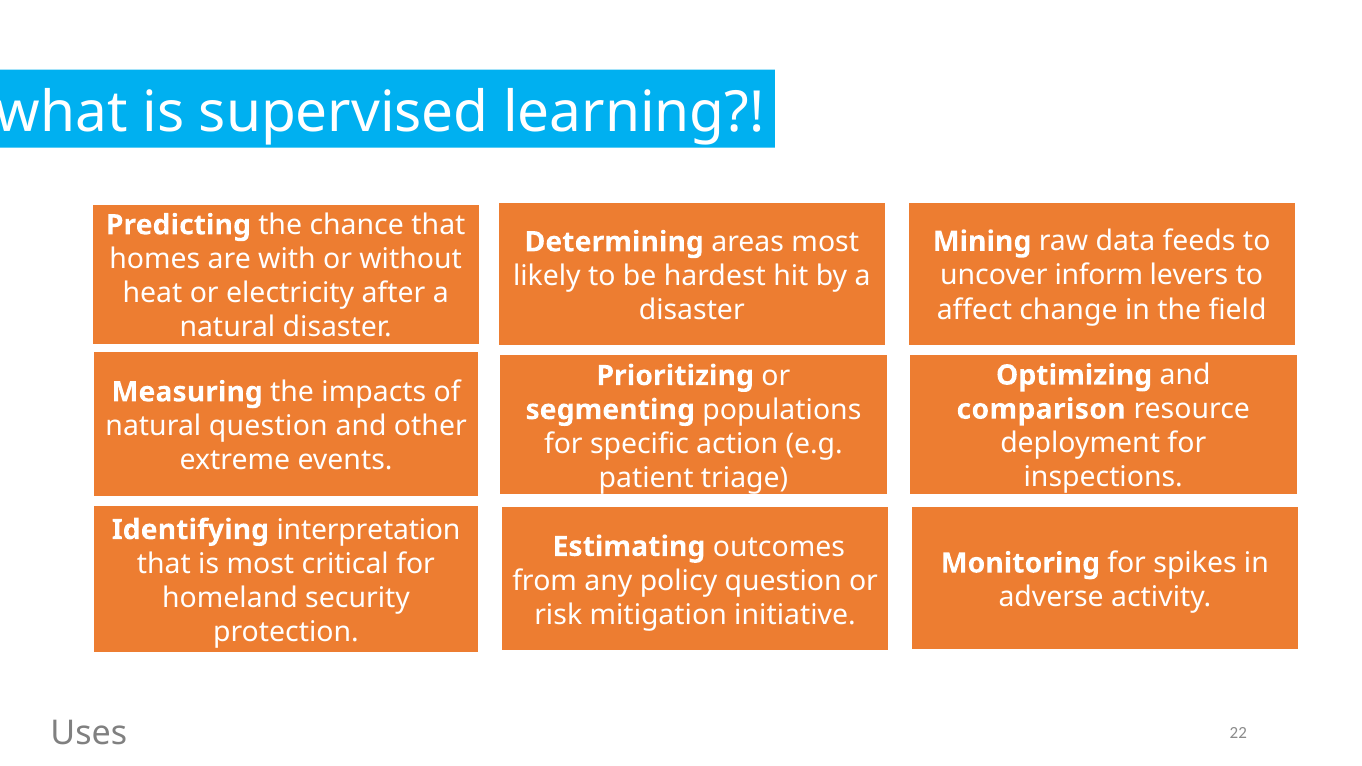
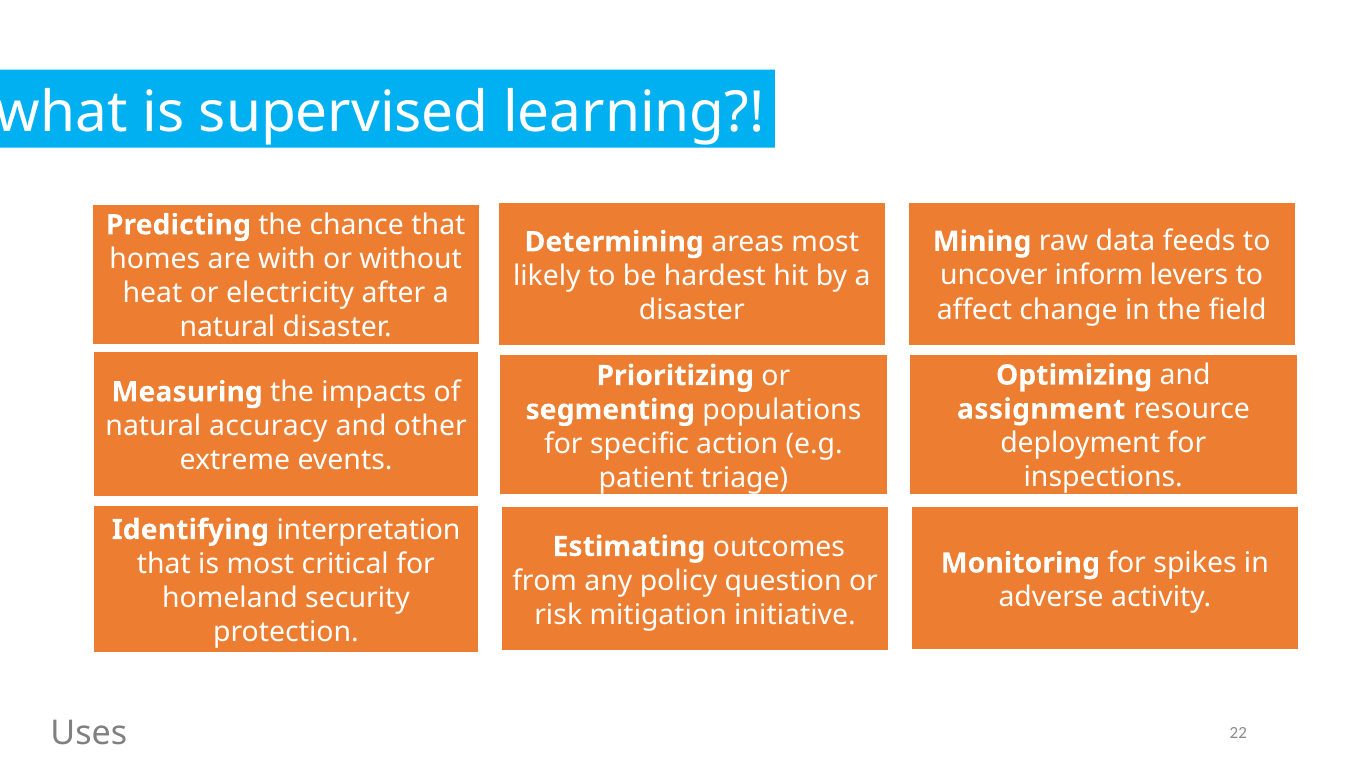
comparison: comparison -> assignment (1041, 409)
natural question: question -> accuracy (268, 426)
